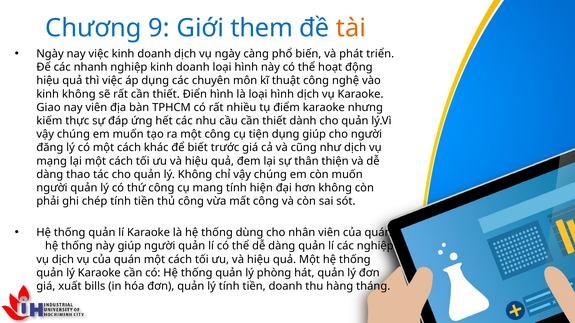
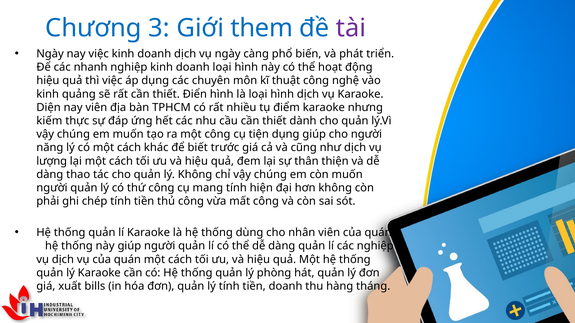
9: 9 -> 3 (159, 28)
tài colour: orange -> purple (351, 28)
kinh không: không -> quảng (79, 94)
Giao: Giao -> Diện (49, 108)
đăng: đăng -> năng (50, 148)
mạng: mạng -> lượng (52, 161)
